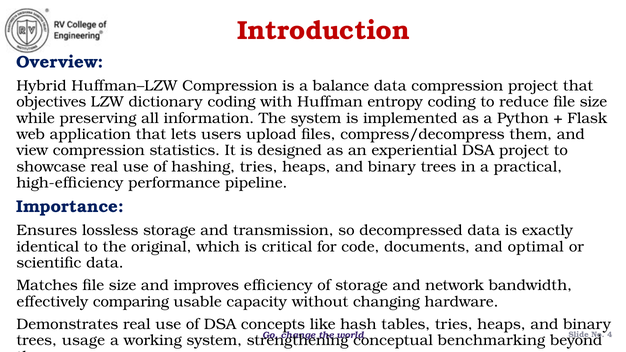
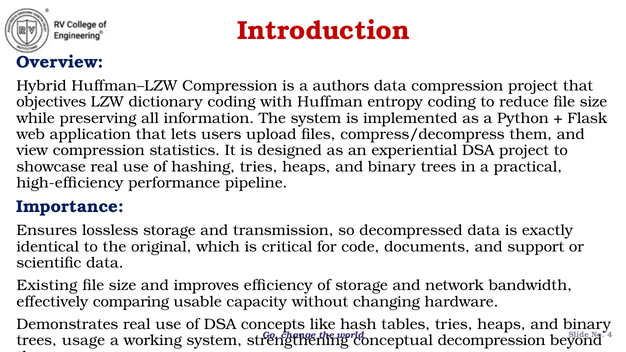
balance: balance -> authors (341, 86)
optimal: optimal -> support (536, 247)
Matches: Matches -> Existing (47, 286)
benchmarking: benchmarking -> decompression (492, 341)
